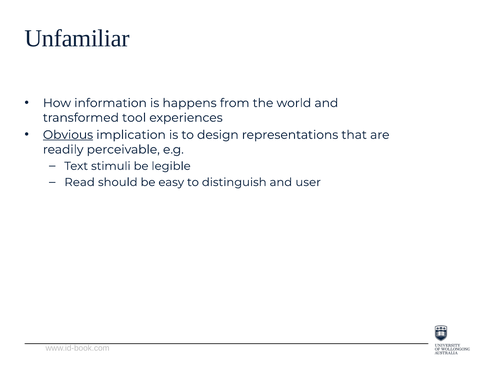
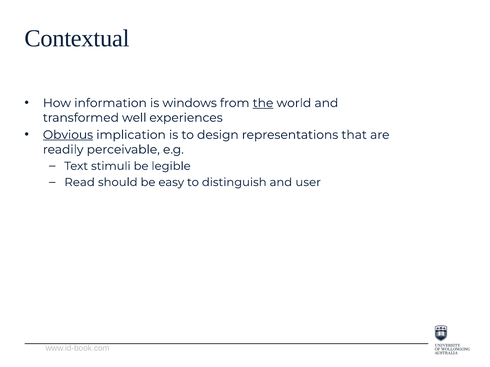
Unfamiliar: Unfamiliar -> Contextual (77, 38)
happens: happens -> windows (190, 103)
the underline: none -> present (263, 103)
tool: tool -> well (134, 118)
